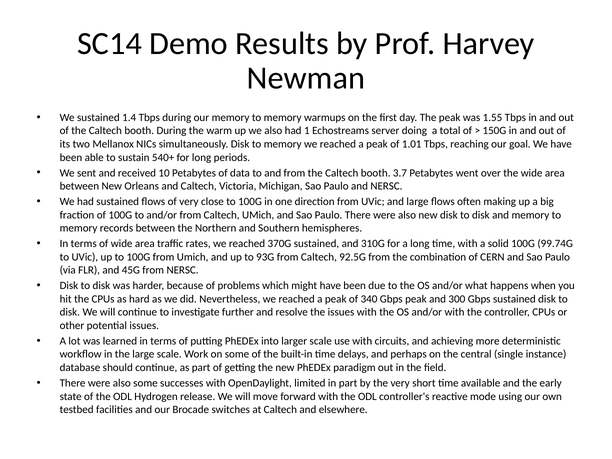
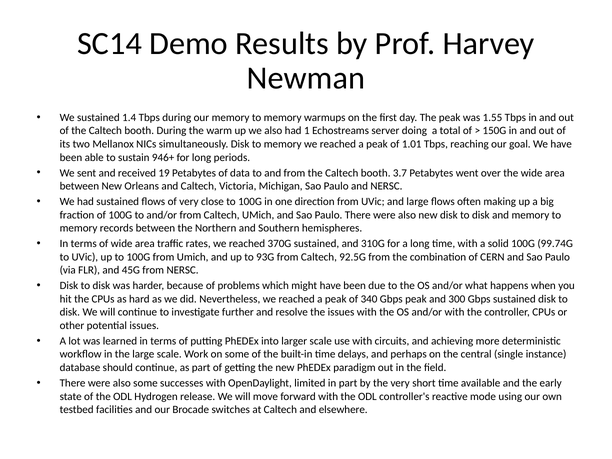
540+: 540+ -> 946+ (163, 157)
10: 10 -> 19 (164, 173)
